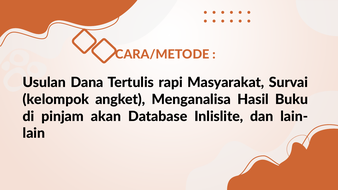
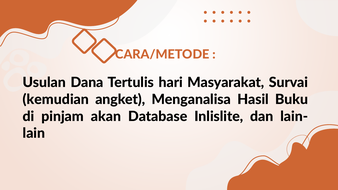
rapi: rapi -> hari (171, 83)
kelompok: kelompok -> kemudian (56, 100)
